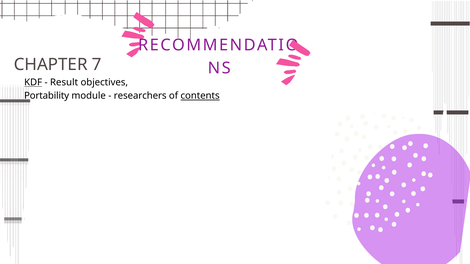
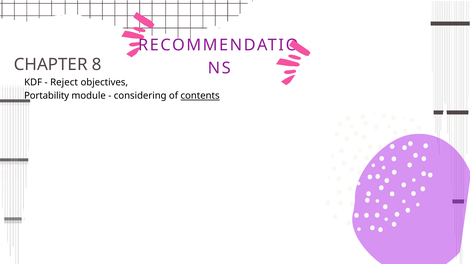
7: 7 -> 8 (97, 65)
KDF underline: present -> none (33, 83)
Result: Result -> Reject (64, 83)
researchers: researchers -> considering (140, 96)
